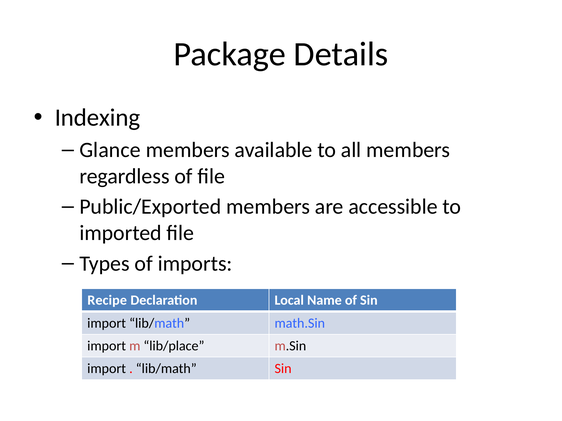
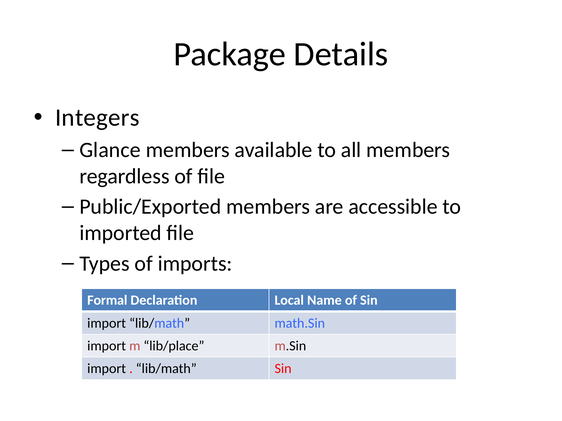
Indexing: Indexing -> Integers (97, 118)
Recipe: Recipe -> Formal (107, 301)
